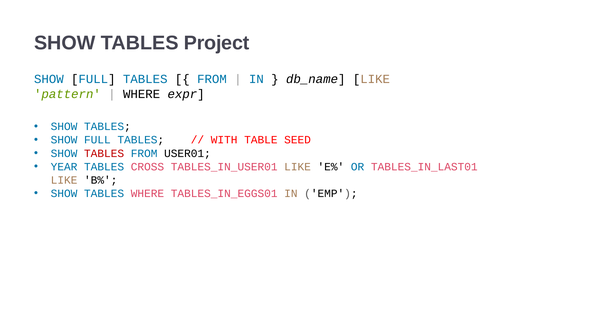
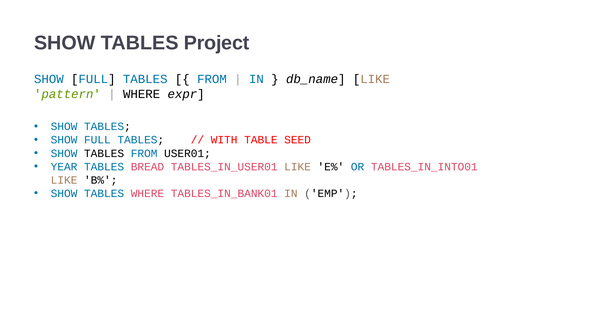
TABLES colour: red -> black (104, 153)
CROSS: CROSS -> BREAD (147, 166)
TABLES_IN_LAST01: TABLES_IN_LAST01 -> TABLES_IN_INTO01 (424, 166)
TABLES_IN_EGGS01: TABLES_IN_EGGS01 -> TABLES_IN_BANK01 (224, 193)
